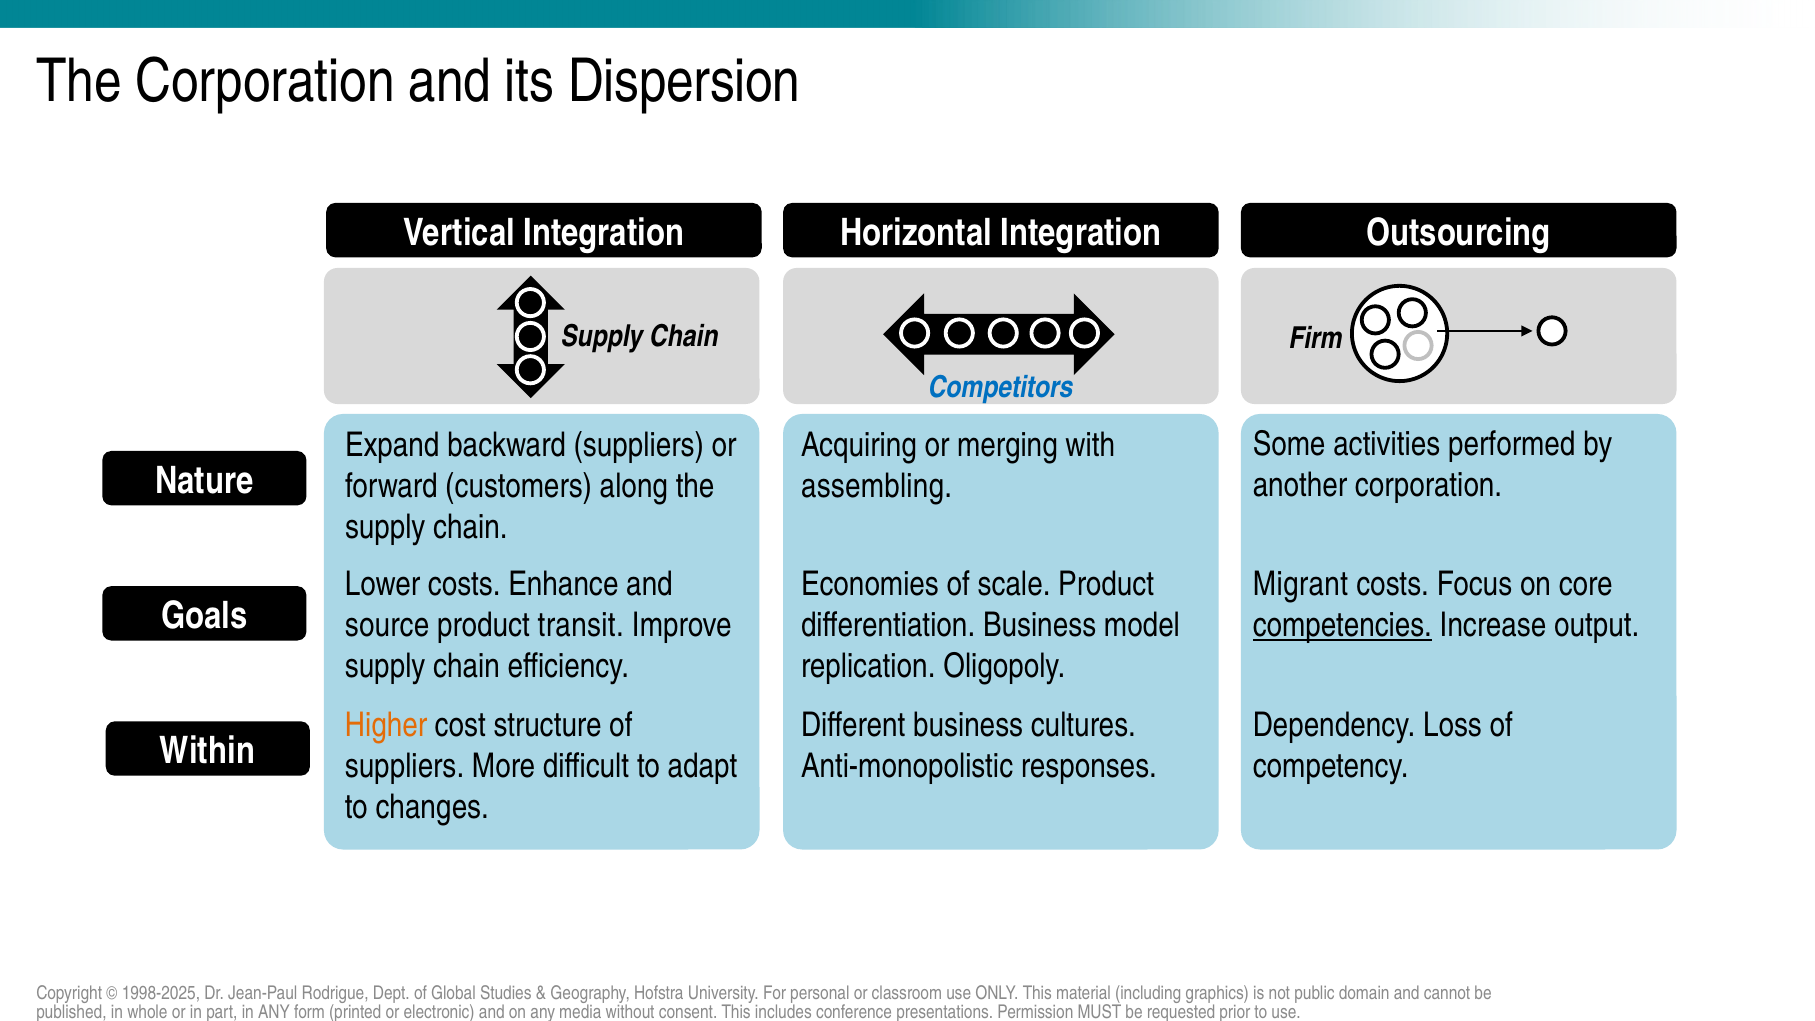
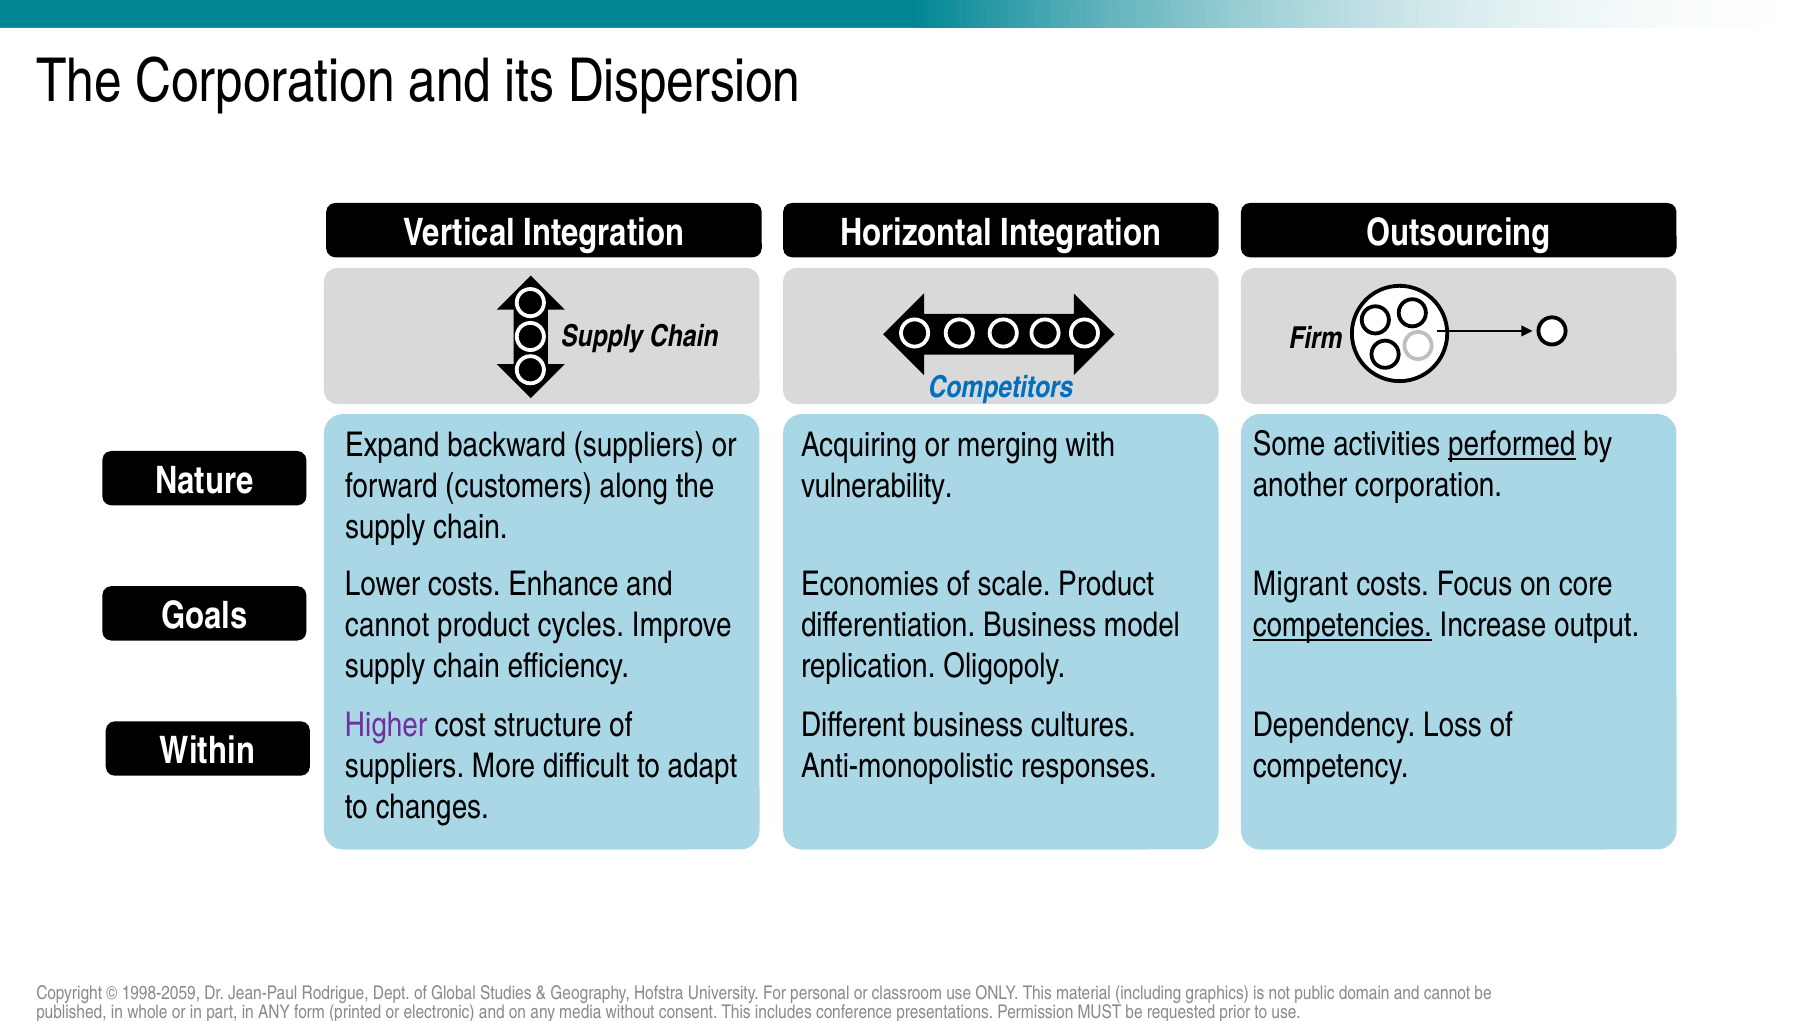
performed underline: none -> present (1512, 445)
assembling: assembling -> vulnerability (877, 486)
source: source -> cannot (387, 625)
transit: transit -> cycles (581, 625)
Higher colour: orange -> purple (386, 725)
1998-2025: 1998-2025 -> 1998-2059 (161, 993)
